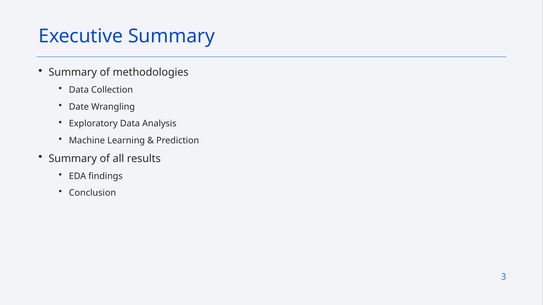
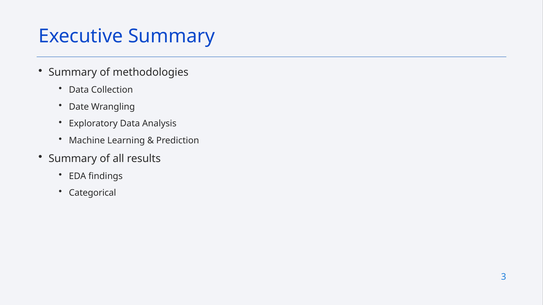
Conclusion: Conclusion -> Categorical (93, 193)
